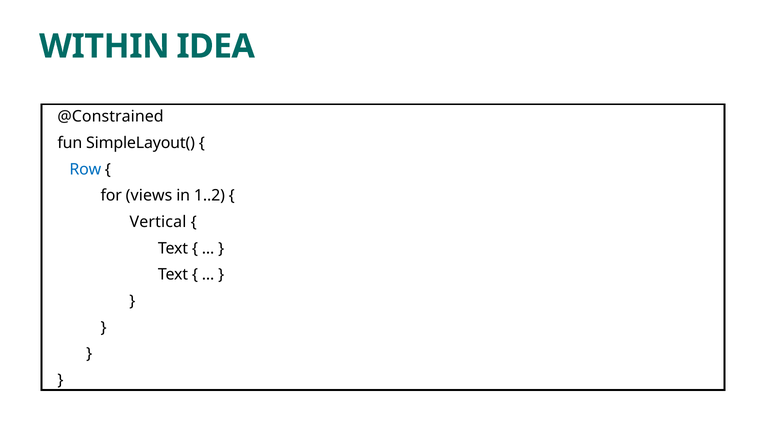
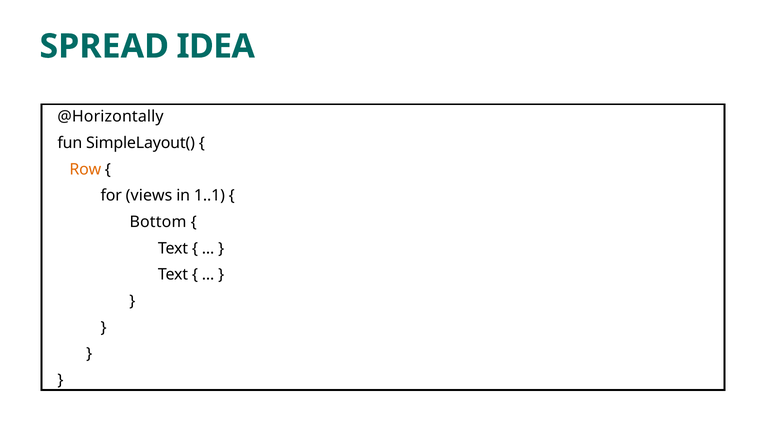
WITHIN: WITHIN -> SPREAD (104, 46)
@Constrained: @Constrained -> @Horizontally (111, 117)
Row colour: blue -> orange (85, 169)
1..2: 1..2 -> 1..1 (209, 196)
Vertical: Vertical -> Bottom (158, 222)
